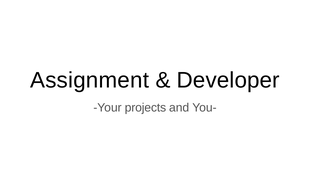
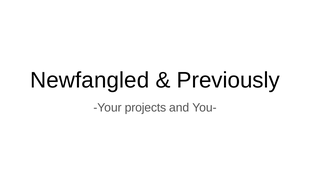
Assignment: Assignment -> Newfangled (90, 80)
Developer: Developer -> Previously (228, 80)
